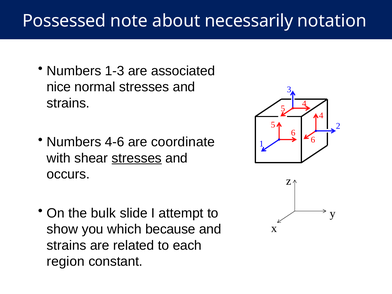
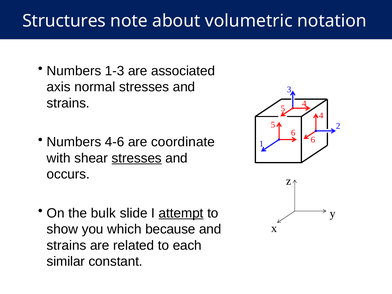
Possessed: Possessed -> Structures (64, 21)
necessarily: necessarily -> volumetric (249, 21)
nice: nice -> axis (59, 87)
attempt underline: none -> present (181, 213)
region: region -> similar (66, 261)
